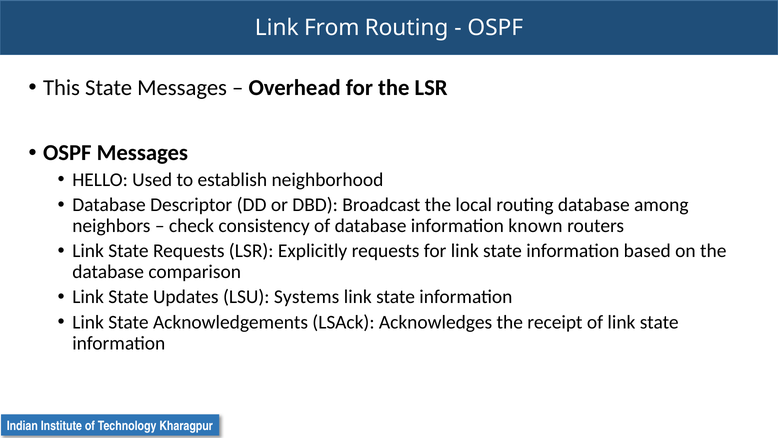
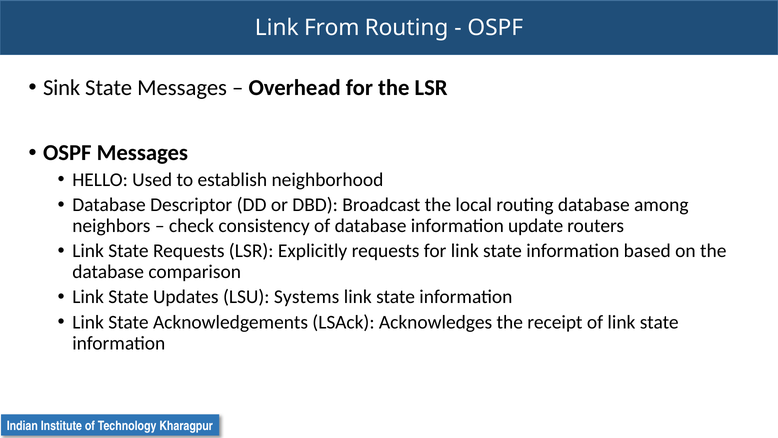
This: This -> Sink (62, 88)
known: known -> update (536, 226)
